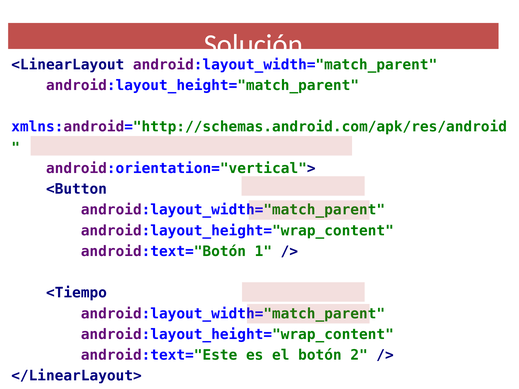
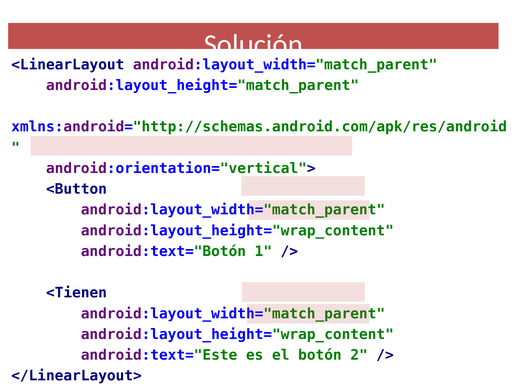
<Tiempo: <Tiempo -> <Tienen (76, 293)
